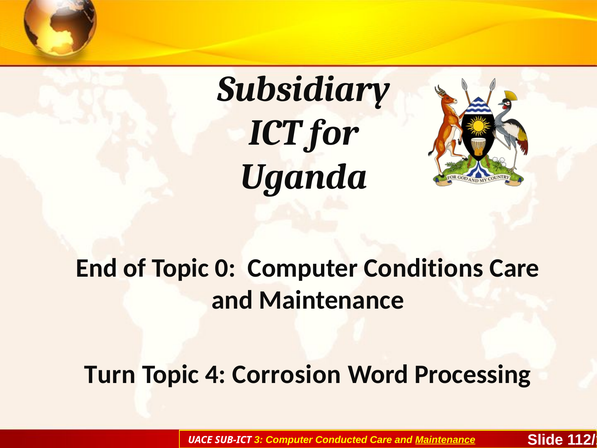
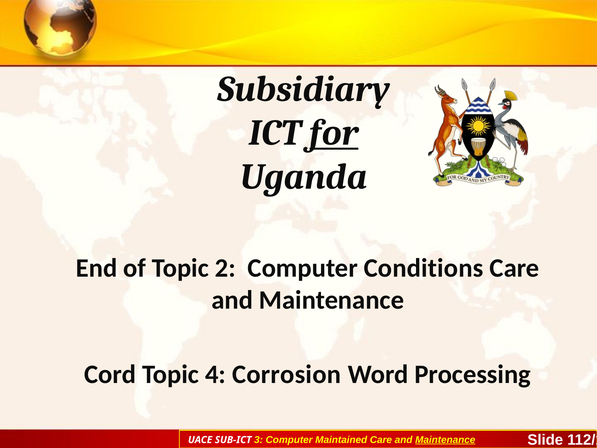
for underline: none -> present (334, 133)
0: 0 -> 2 (225, 268)
Turn: Turn -> Cord (110, 374)
Conducted: Conducted -> Maintained (341, 440)
